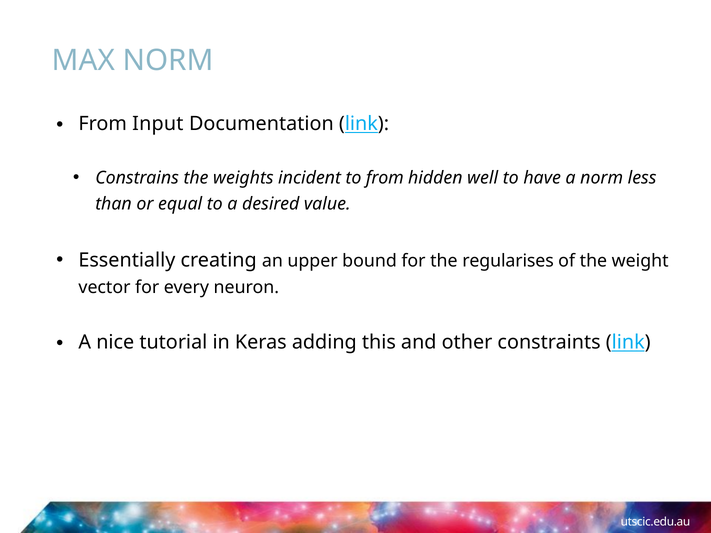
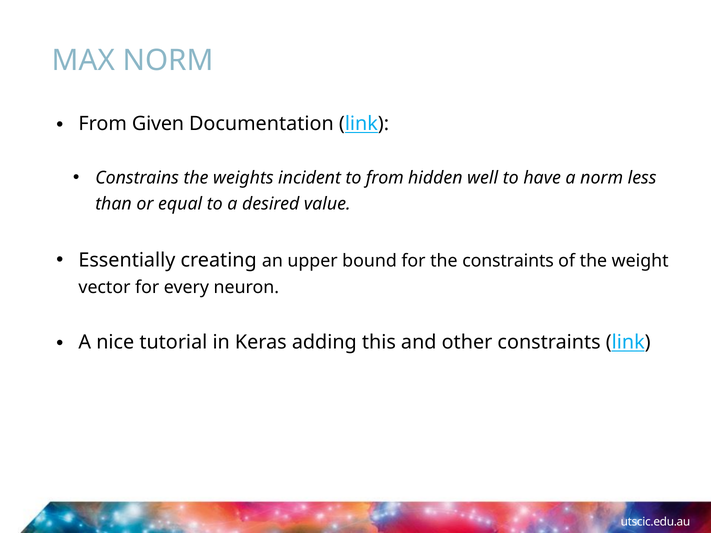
Input: Input -> Given (158, 124)
the regularises: regularises -> constraints (508, 261)
